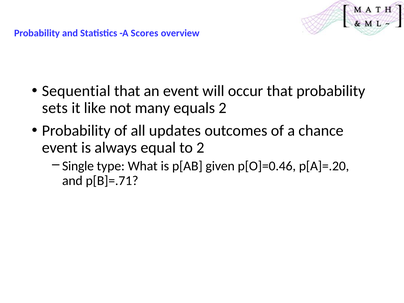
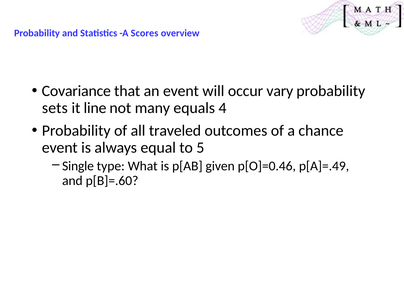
Sequential: Sequential -> Covariance (76, 91)
occur that: that -> vary (280, 91)
like: like -> line (95, 108)
equals 2: 2 -> 4 (223, 108)
updates: updates -> traveled (175, 131)
to 2: 2 -> 5 (200, 148)
p[A]=.20: p[A]=.20 -> p[A]=.49 (324, 166)
p[B]=.71: p[B]=.71 -> p[B]=.60 (112, 181)
